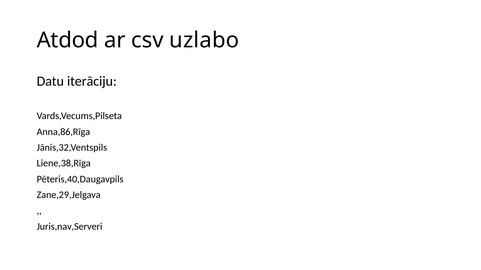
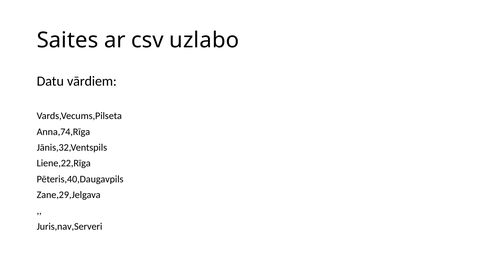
Atdod: Atdod -> Saites (67, 40)
iterāciju: iterāciju -> vārdiem (92, 81)
Anna,86,Rīga: Anna,86,Rīga -> Anna,74,Rīga (63, 132)
Liene,38,Rīga: Liene,38,Rīga -> Liene,22,Rīga (64, 164)
